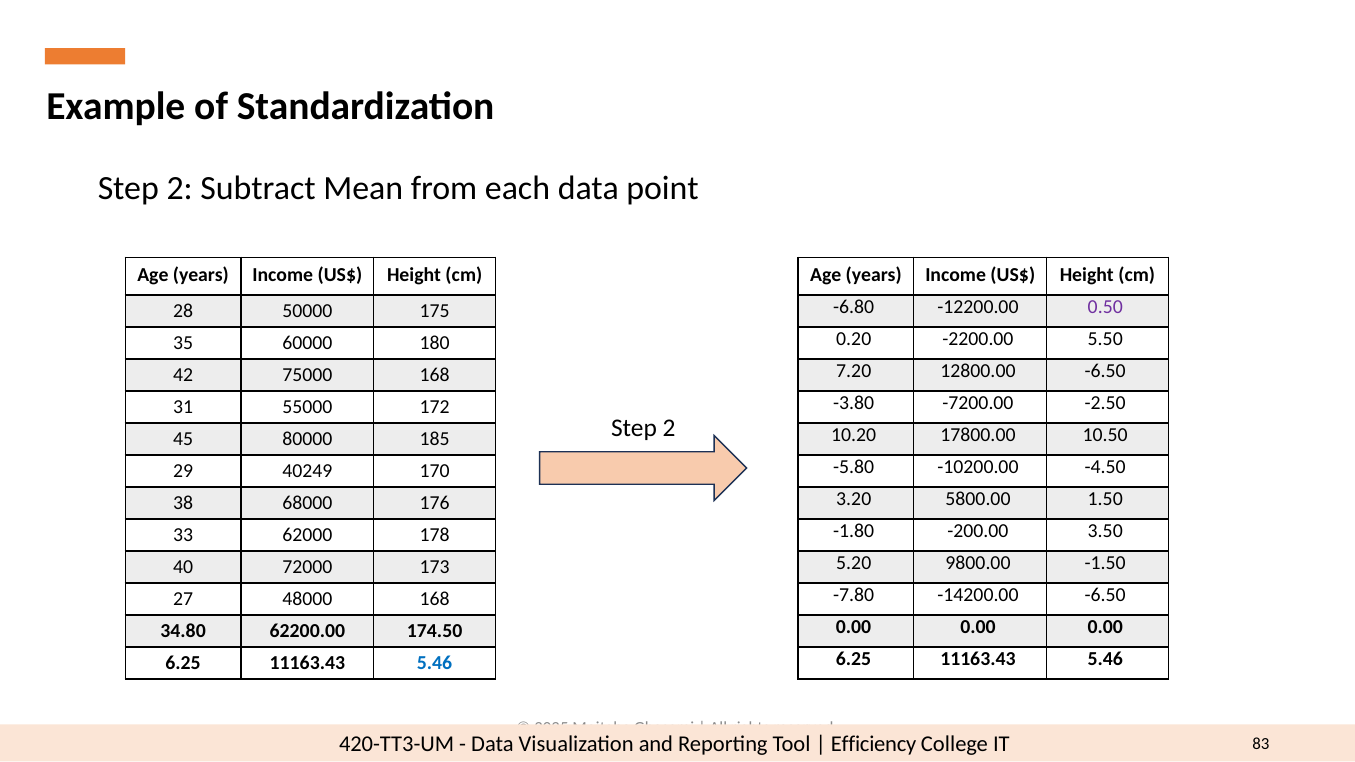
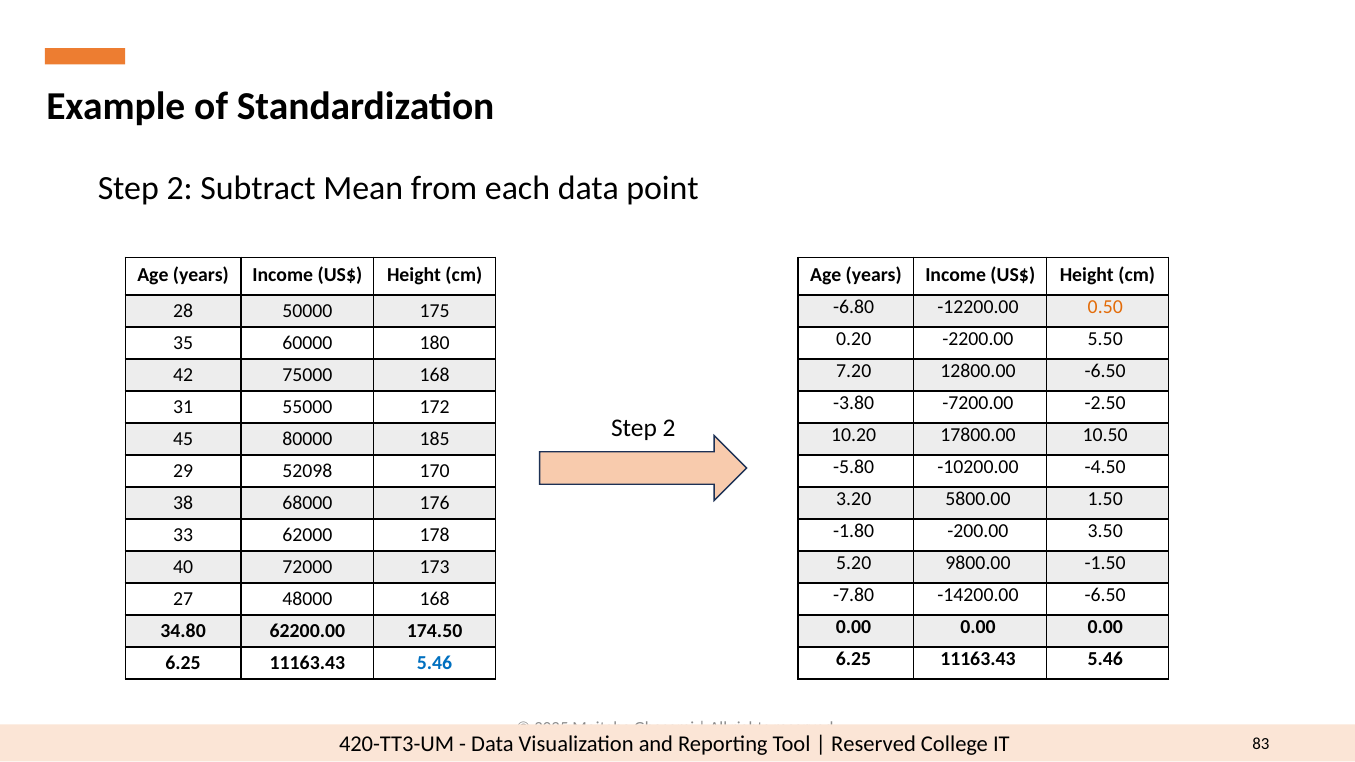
0.50 colour: purple -> orange (1105, 307)
40249: 40249 -> 52098 (307, 471)
Efficiency: Efficiency -> Reserved (873, 745)
